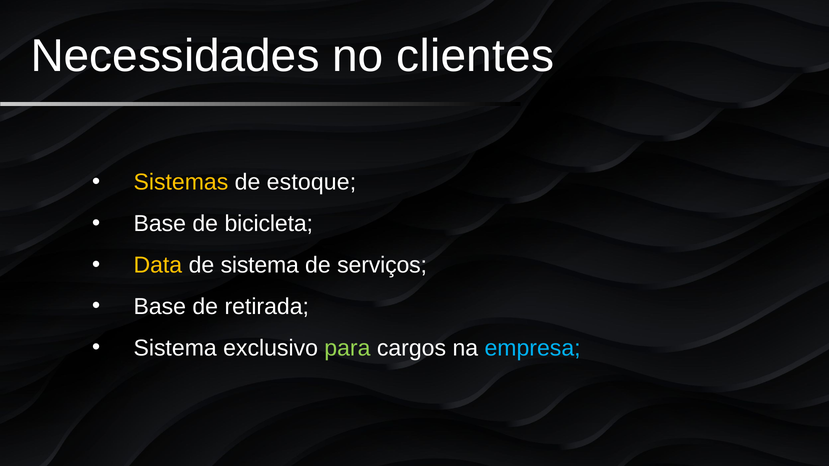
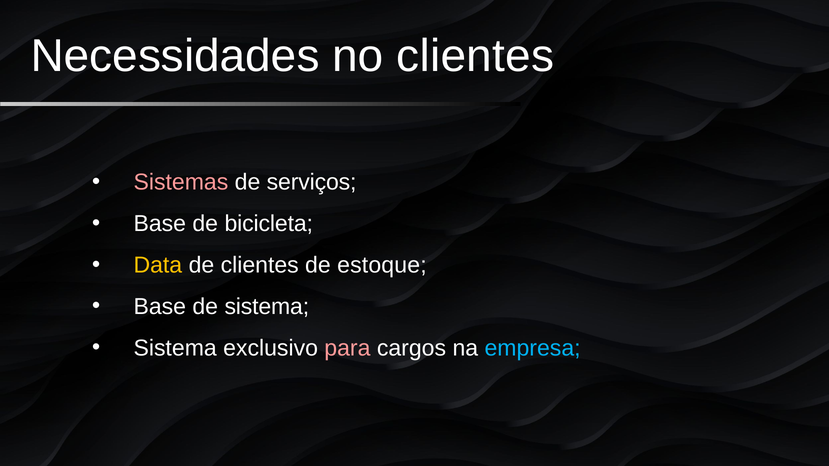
Sistemas colour: yellow -> pink (181, 183)
estoque: estoque -> serviços (312, 183)
de sistema: sistema -> clientes (260, 265)
serviços: serviços -> estoque (382, 265)
de retirada: retirada -> sistema (267, 307)
para colour: light green -> pink (347, 348)
